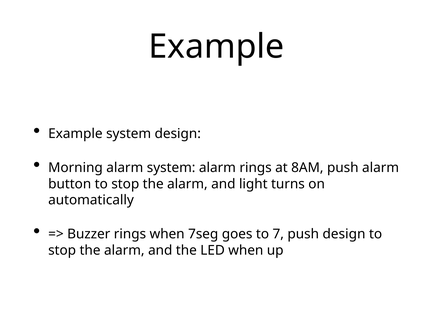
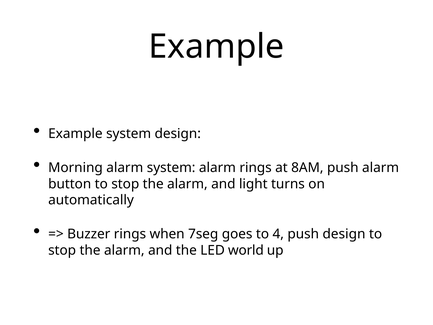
7: 7 -> 4 (278, 234)
LED when: when -> world (246, 250)
